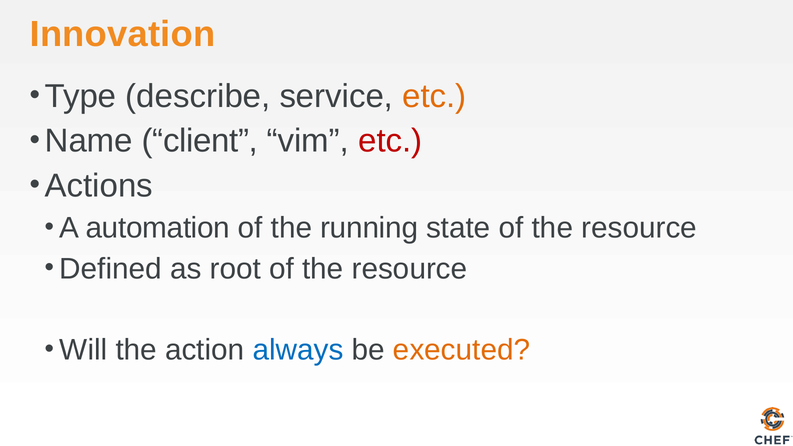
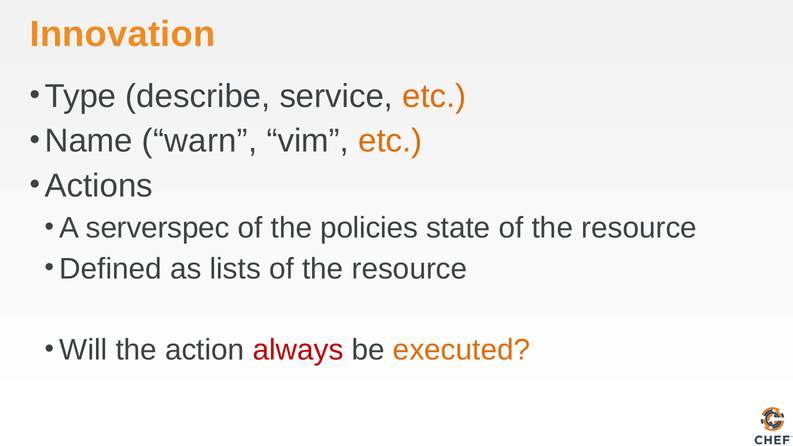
client: client -> warn (200, 141)
etc colour: red -> orange (390, 141)
automation: automation -> serverspec (158, 228)
running: running -> policies (369, 228)
root: root -> lists (235, 269)
always colour: blue -> red (298, 350)
